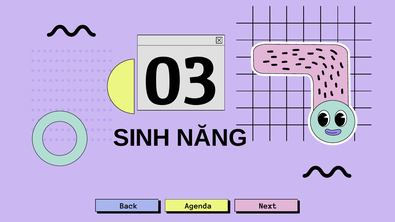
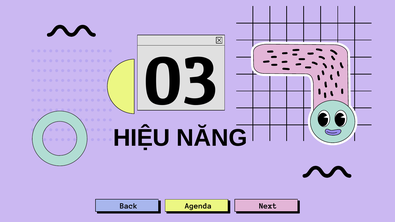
SINH: SINH -> HIỆU (142, 138)
